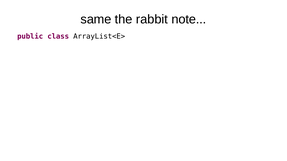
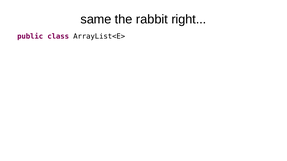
note: note -> right (189, 19)
